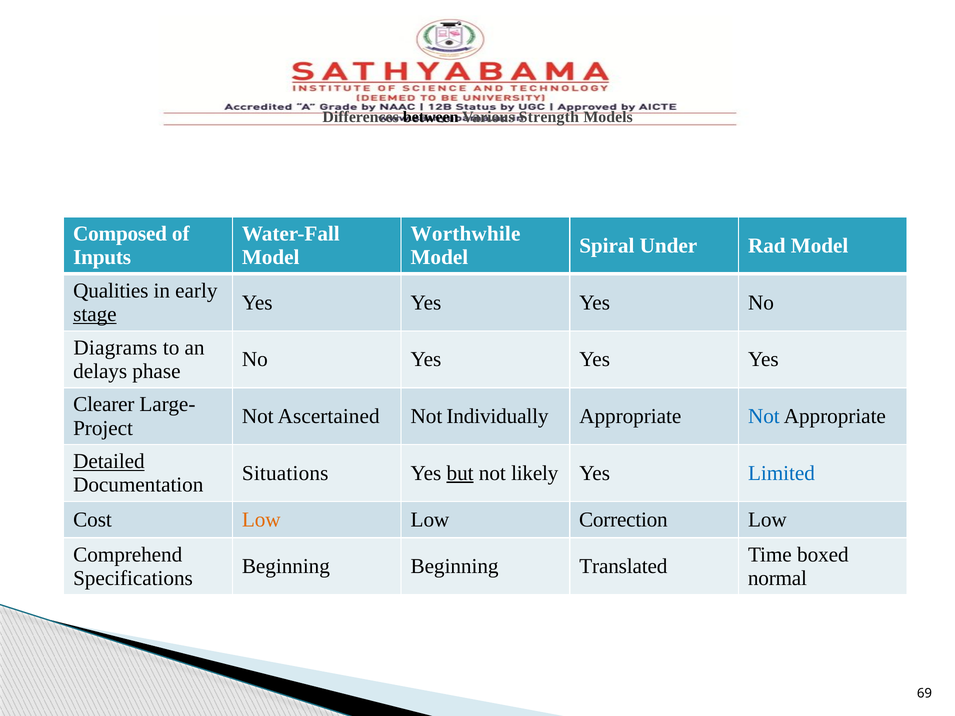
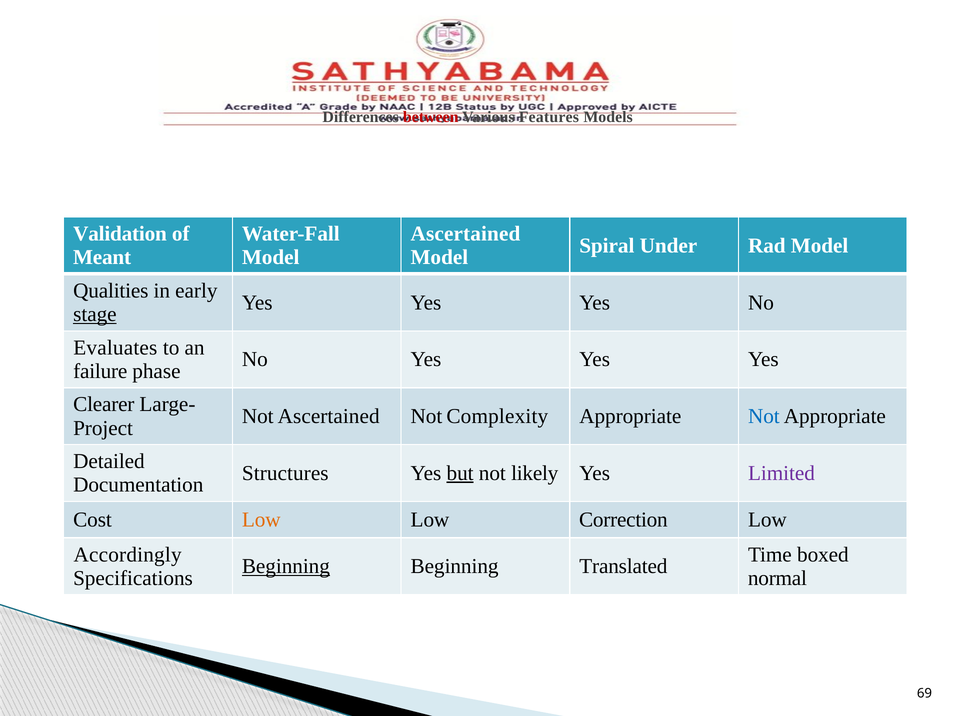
between colour: black -> red (431, 117)
Strength: Strength -> Features (549, 117)
Composed: Composed -> Validation (120, 234)
Worthwhile: Worthwhile -> Ascertained (466, 234)
Inputs: Inputs -> Meant (102, 258)
Diagrams: Diagrams -> Evaluates (115, 348)
delays: delays -> failure (100, 371)
Individually: Individually -> Complexity (497, 416)
Detailed underline: present -> none (109, 462)
Situations: Situations -> Structures (285, 473)
Limited colour: blue -> purple (781, 473)
Comprehend: Comprehend -> Accordingly (128, 555)
Beginning underline: none -> present (286, 567)
